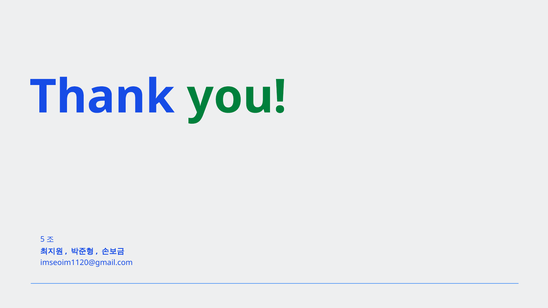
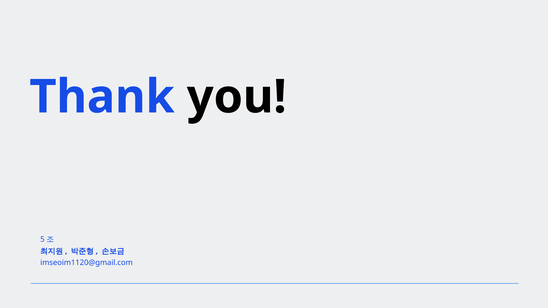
you colour: green -> black (237, 97)
